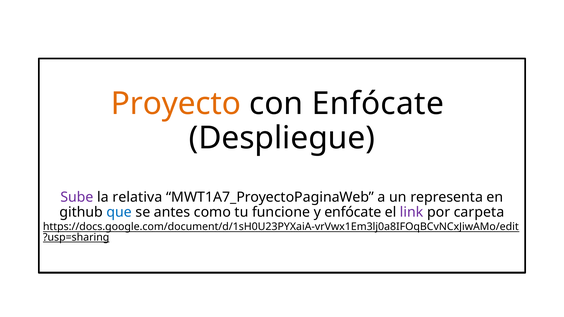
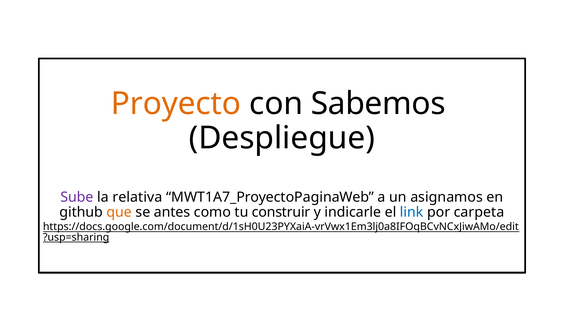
con Enfócate: Enfócate -> Sabemos (378, 104)
representa: representa -> asignamos (447, 197)
que colour: blue -> orange (119, 212)
funcione: funcione -> construir (281, 212)
y enfócate: enfócate -> indicarle (353, 212)
link colour: purple -> blue (412, 212)
